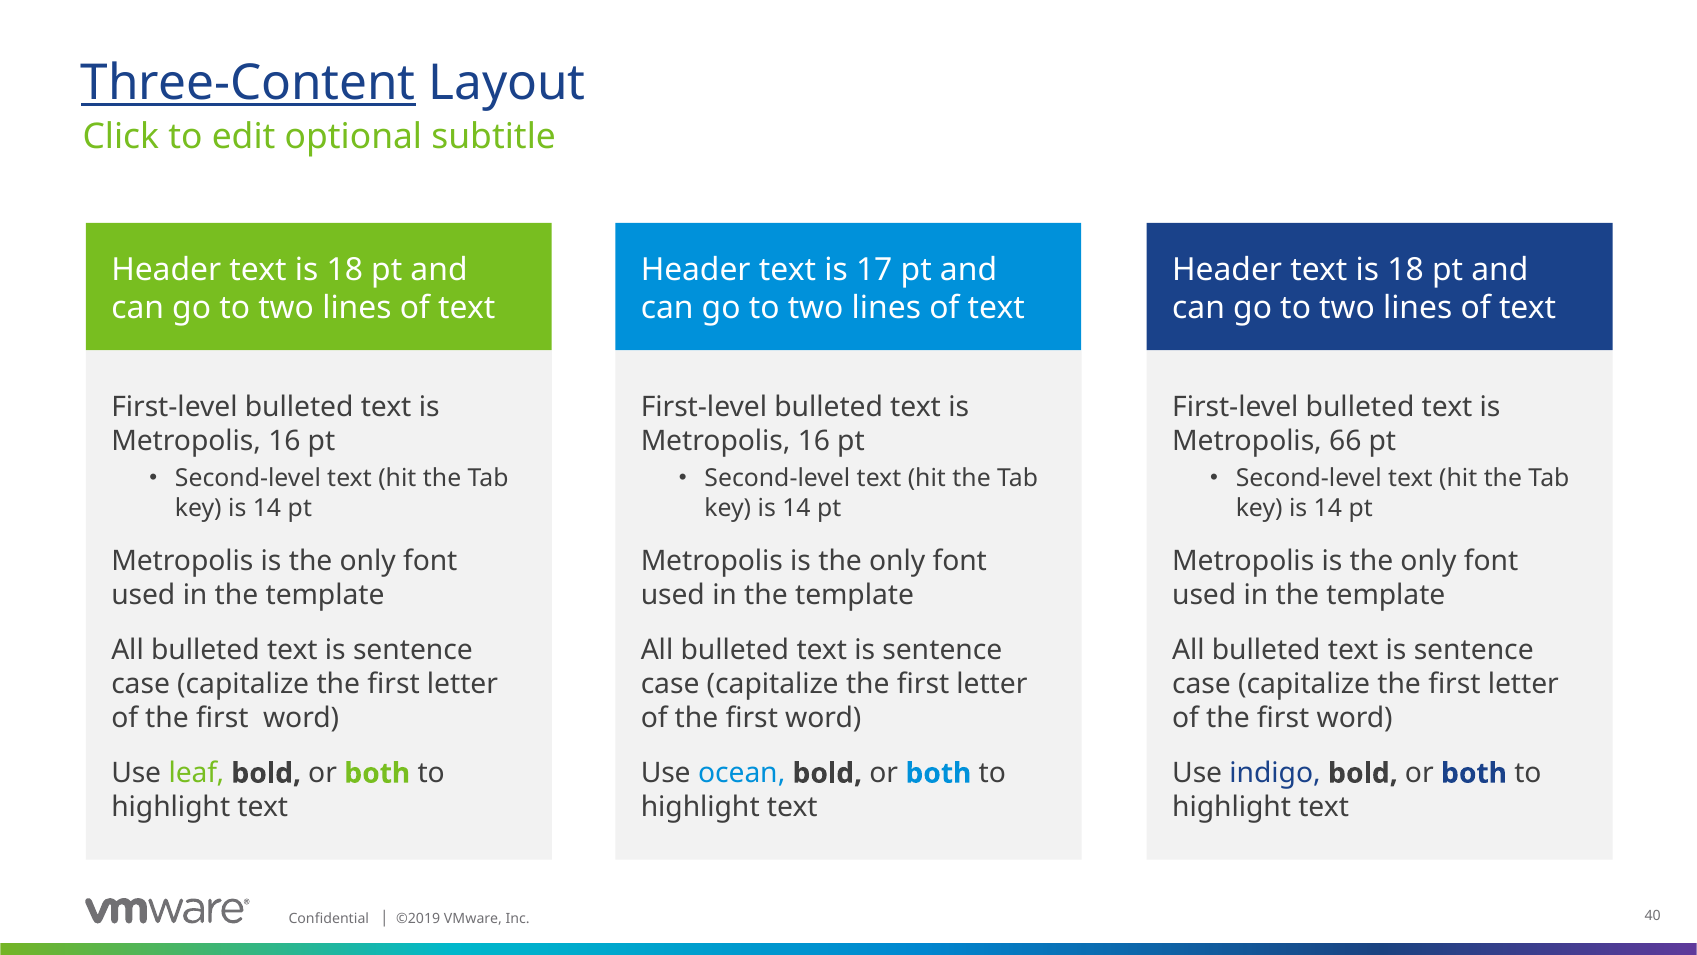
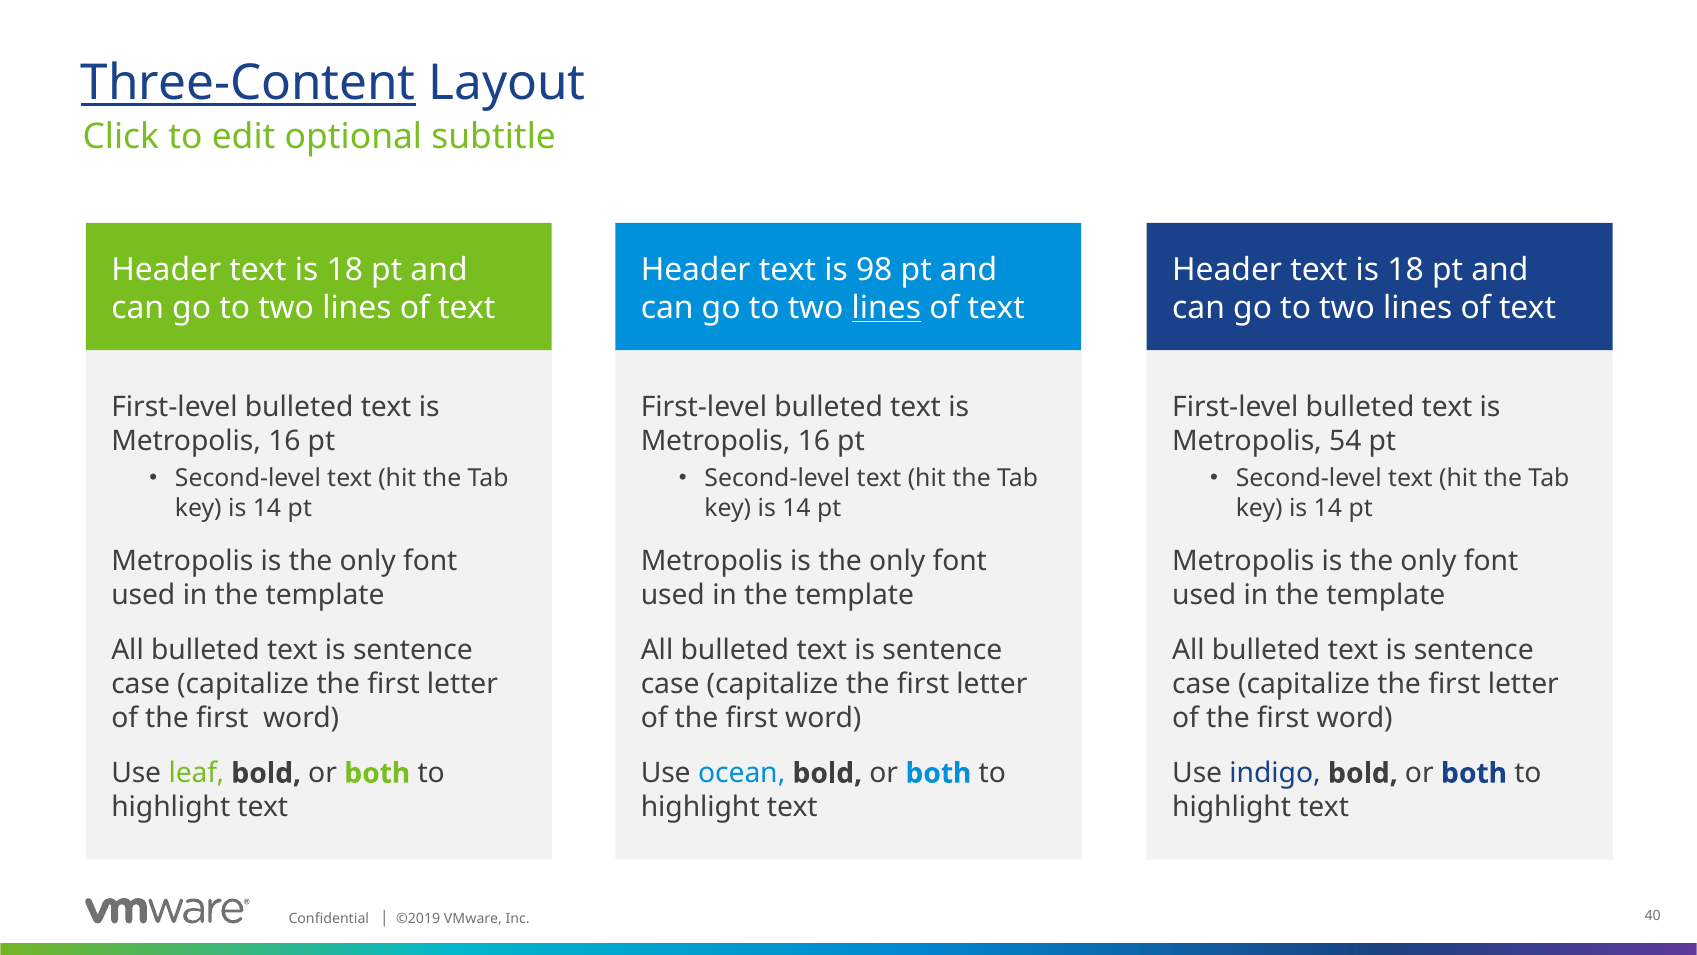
17: 17 -> 98 (874, 270)
lines underline: none -> present (886, 308)
66: 66 -> 54 (1345, 441)
